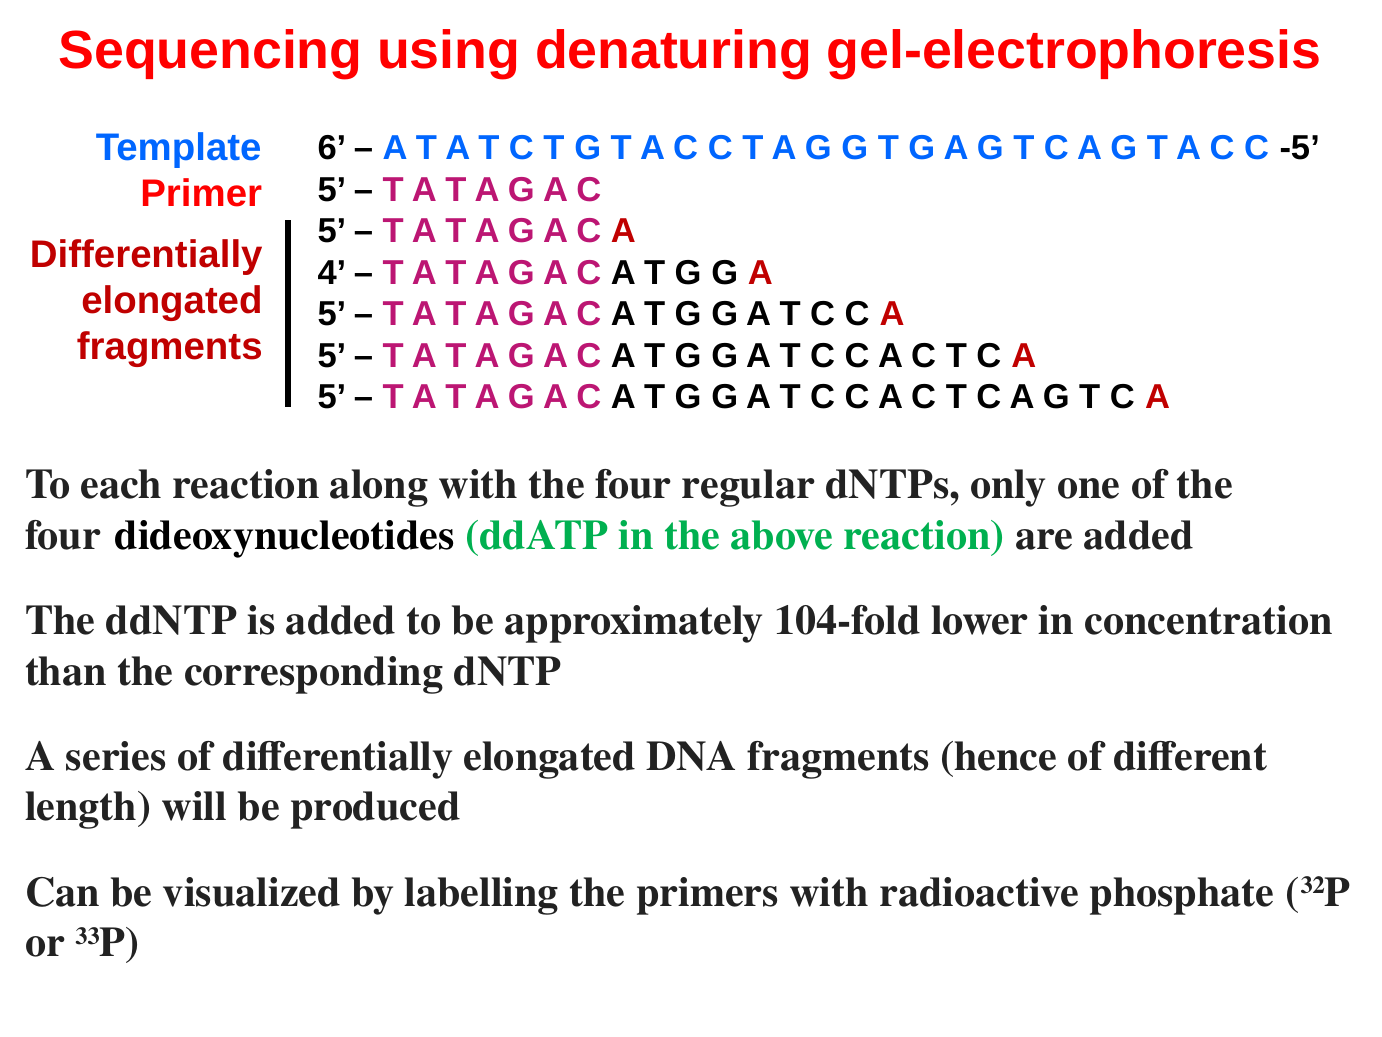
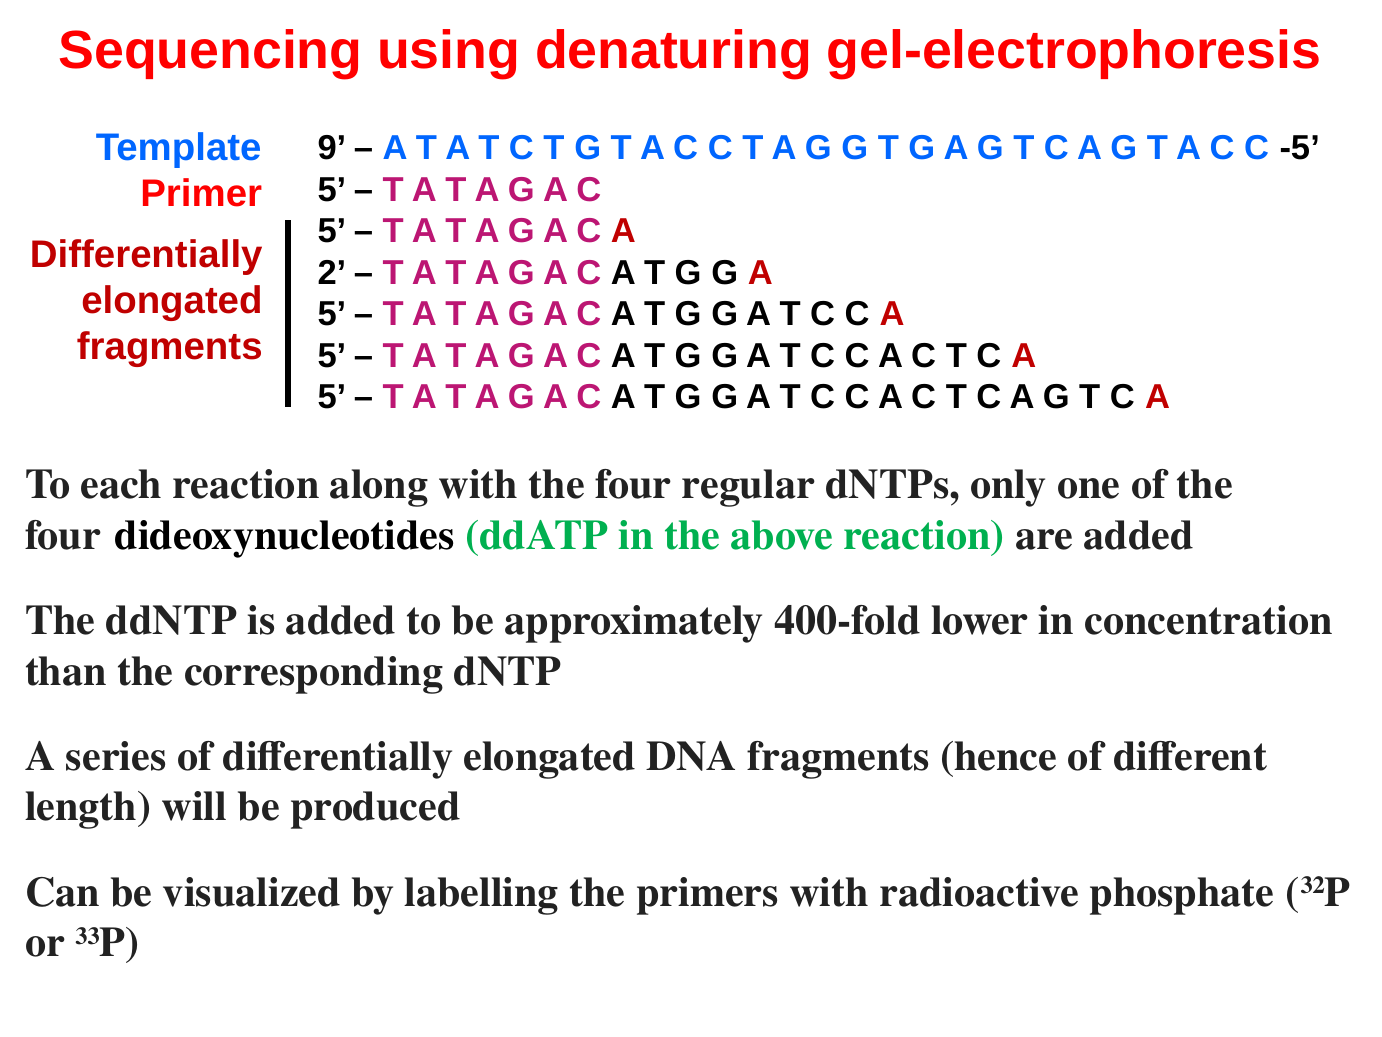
6: 6 -> 9 (332, 148)
4: 4 -> 2 (332, 273)
104-fold: 104-fold -> 400-fold (848, 620)
